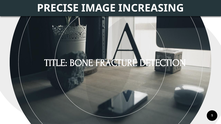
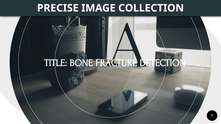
INCREASING: INCREASING -> COLLECTION (151, 8)
